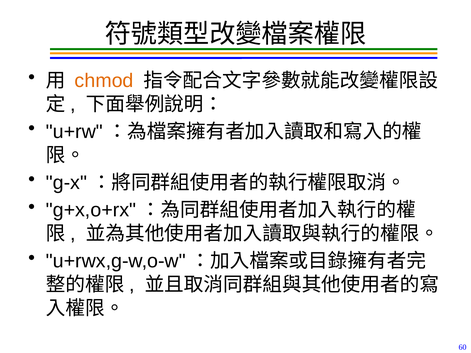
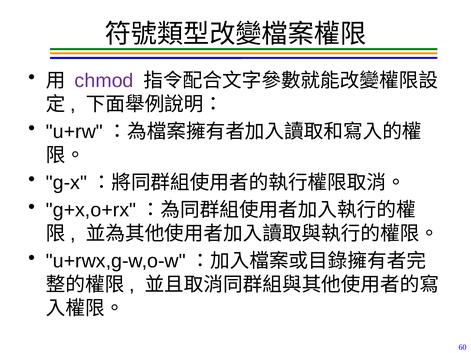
chmod colour: orange -> purple (104, 81)
